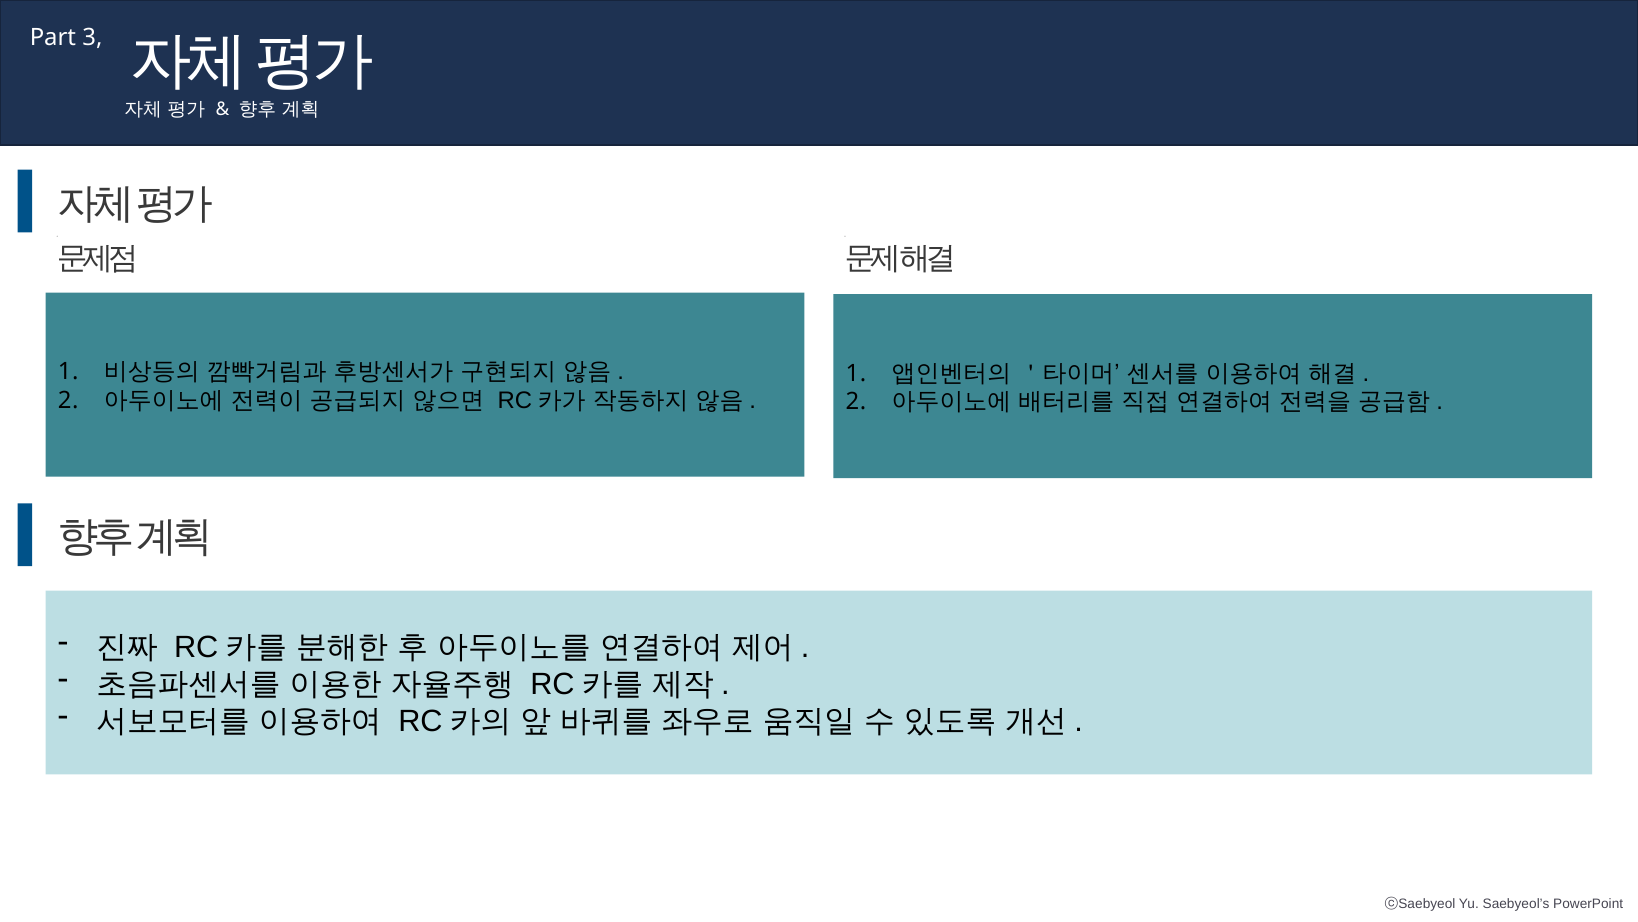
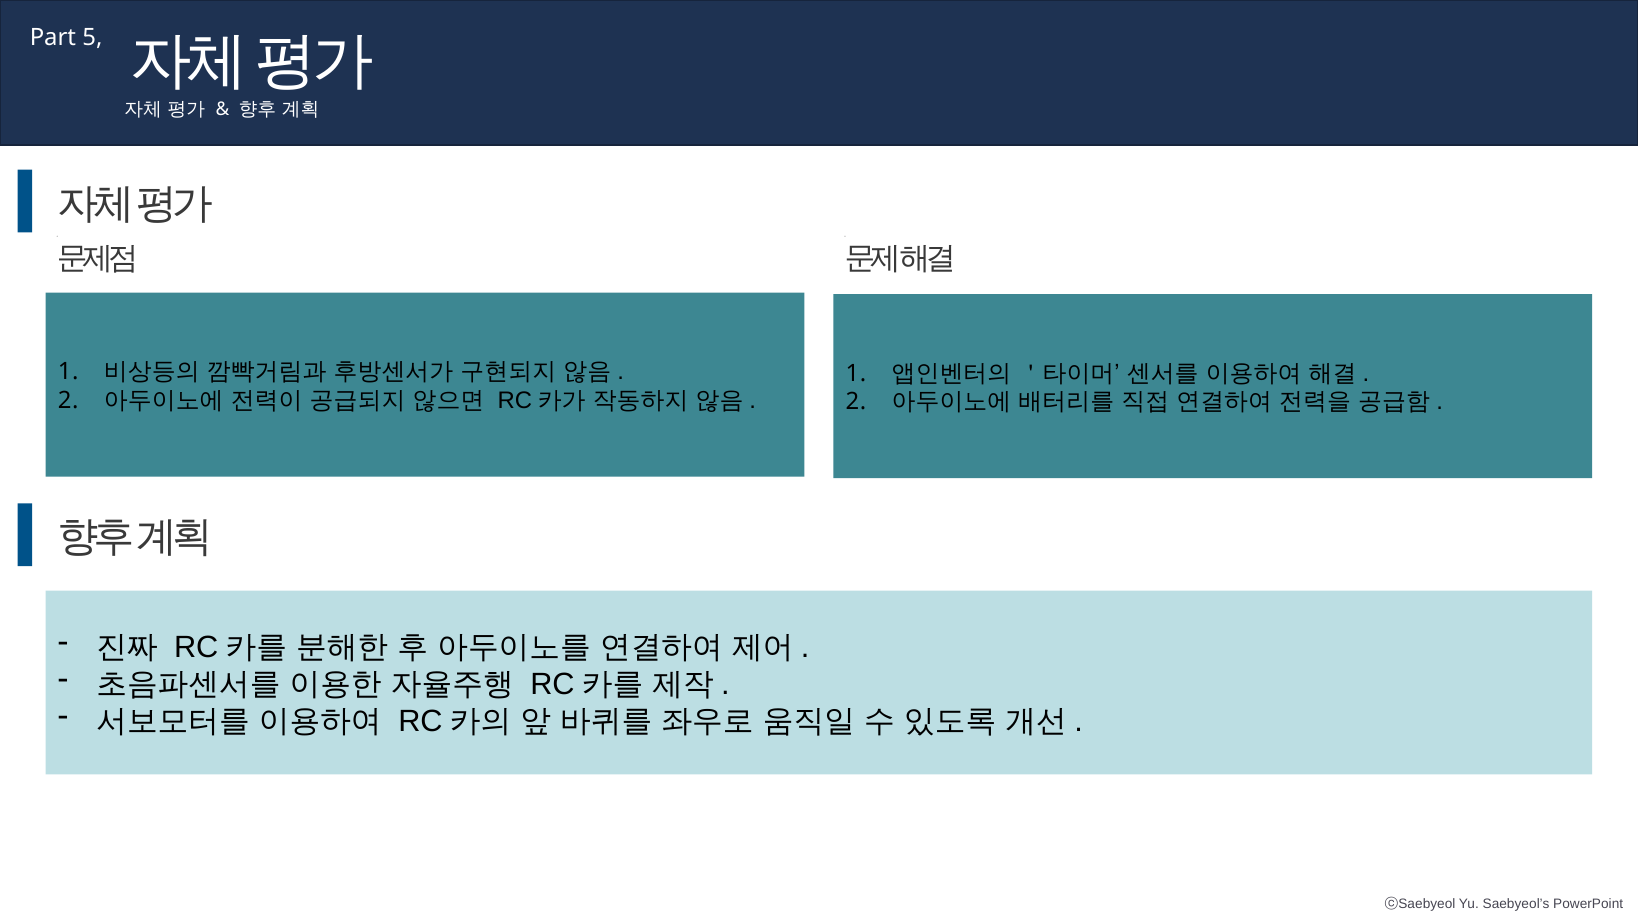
3: 3 -> 5 (92, 38)
